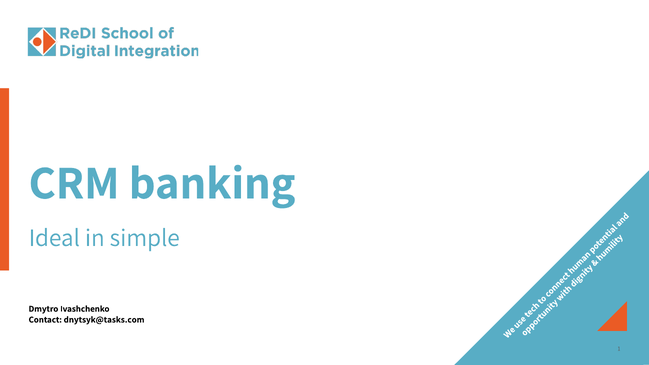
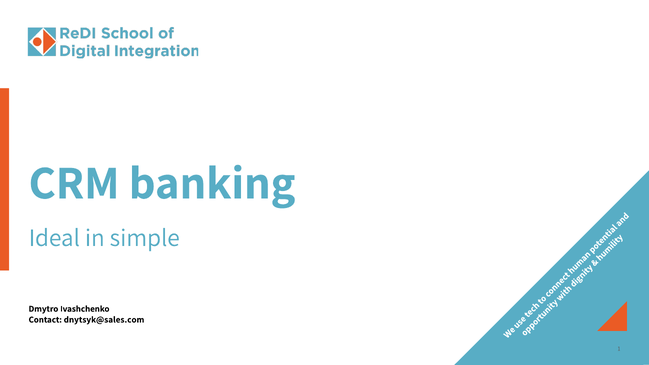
dnytsyk@tasks.com: dnytsyk@tasks.com -> dnytsyk@sales.com (104, 320)
